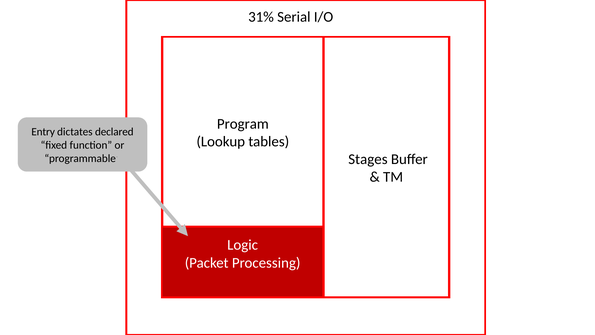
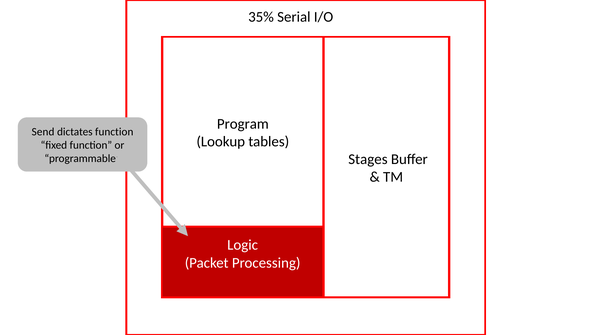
31%: 31% -> 35% (261, 17)
Entry: Entry -> Send (43, 132)
dictates declared: declared -> function (114, 132)
